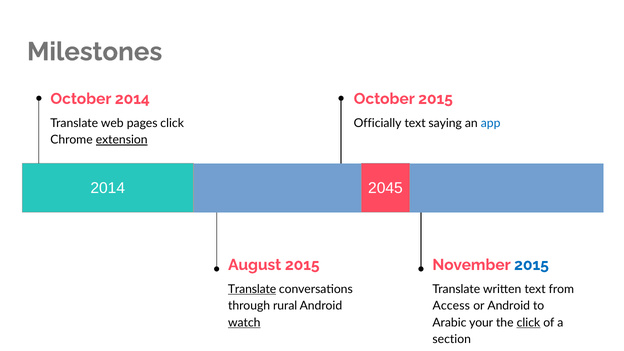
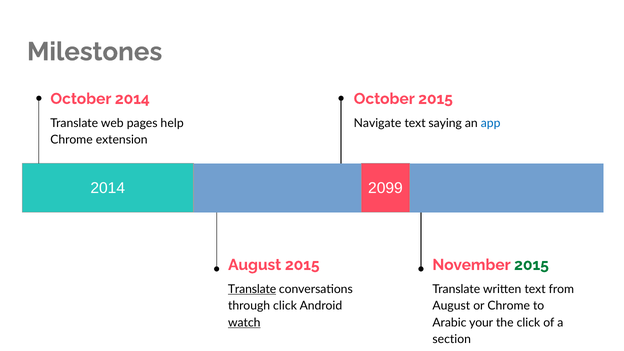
pages click: click -> help (172, 123)
Officially: Officially -> Navigate (378, 123)
extension underline: present -> none (122, 140)
2045: 2045 -> 2099 (385, 188)
2015 colour: blue -> green (531, 265)
through rural: rural -> click (285, 306)
Access: Access -> August (451, 306)
or Android: Android -> Chrome (509, 306)
click underline: present -> none (528, 323)
